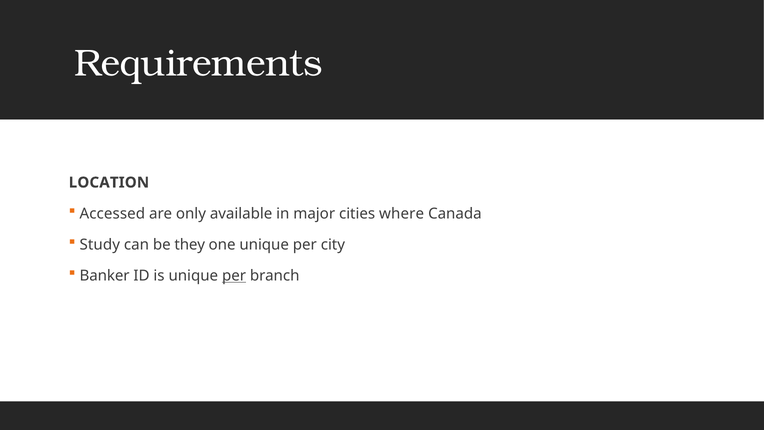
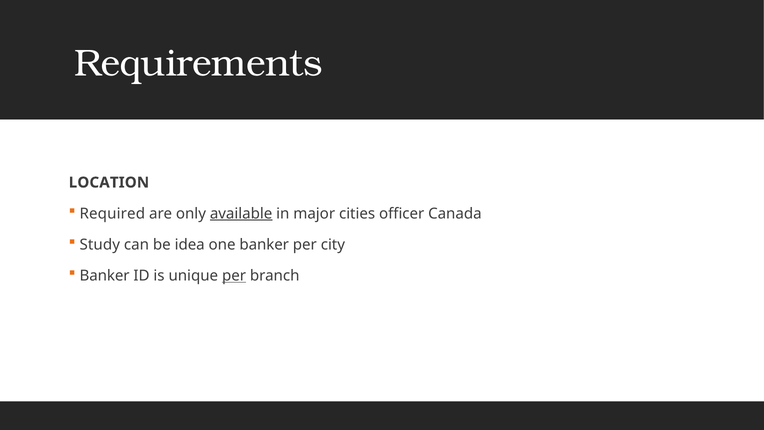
Accessed: Accessed -> Required (112, 213)
available underline: none -> present (241, 213)
where: where -> officer (402, 213)
they: they -> idea (190, 245)
one unique: unique -> banker (264, 245)
